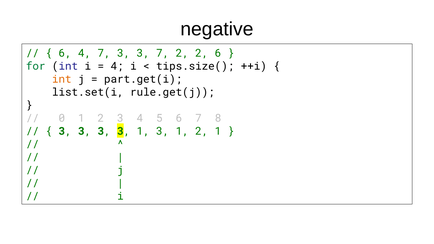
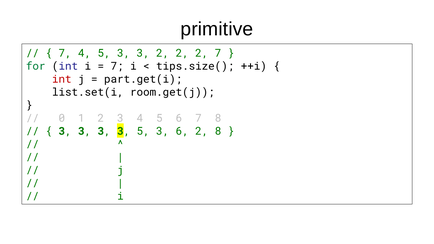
negative: negative -> primitive (217, 29)
6: 6 -> 7 (65, 53)
7: 7 -> 5 (104, 53)
3 7: 7 -> 2 (163, 53)
2 6: 6 -> 7 (218, 53)
4: 4 -> 7 (117, 66)
int colour: orange -> red (62, 79)
rule.get(j: rule.get(j -> room.get(j (172, 92)
3 3 1: 1 -> 5 (143, 131)
1: 1 -> 6 (182, 131)
2 1: 1 -> 8 (218, 131)
